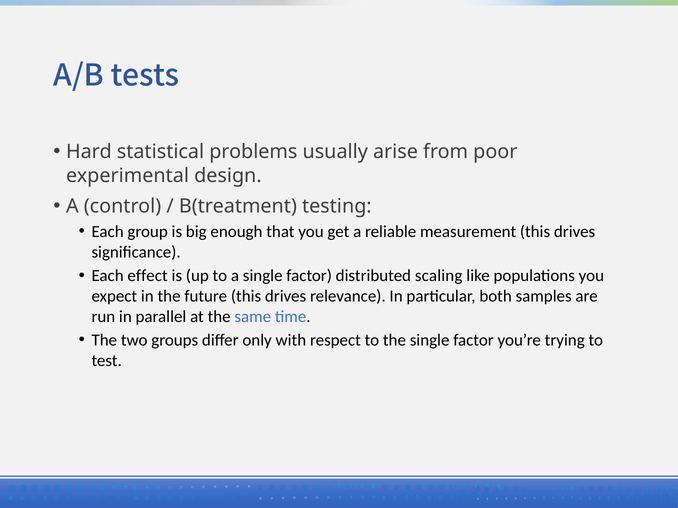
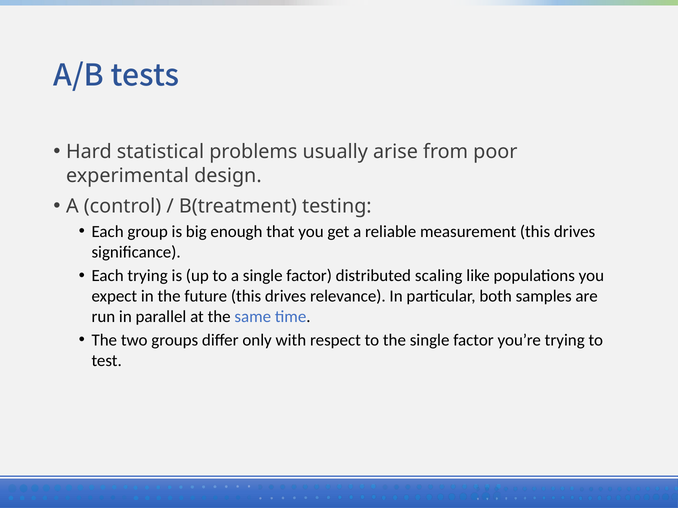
Each effect: effect -> trying (148, 276)
